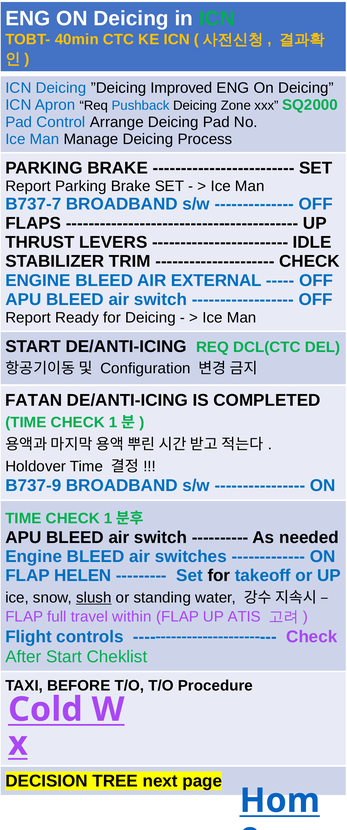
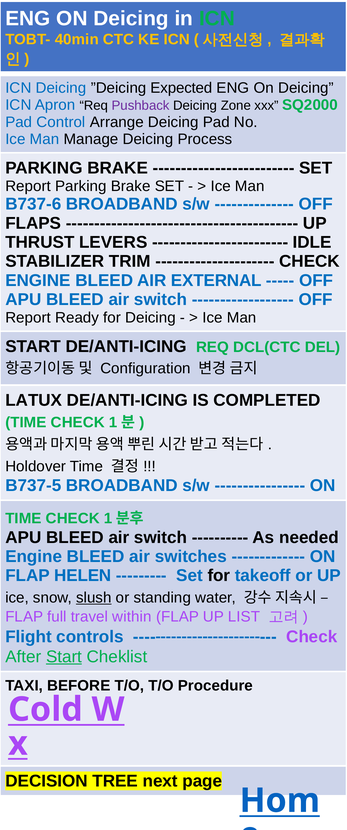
Improved: Improved -> Expected (181, 88)
Pushback colour: blue -> purple (141, 106)
B737-7: B737-7 -> B737-6 (33, 204)
FATAN: FATAN -> LATUX (34, 400)
B737-9: B737-9 -> B737-5 (33, 486)
ATIS: ATIS -> LIST (244, 617)
Start underline: none -> present (64, 657)
